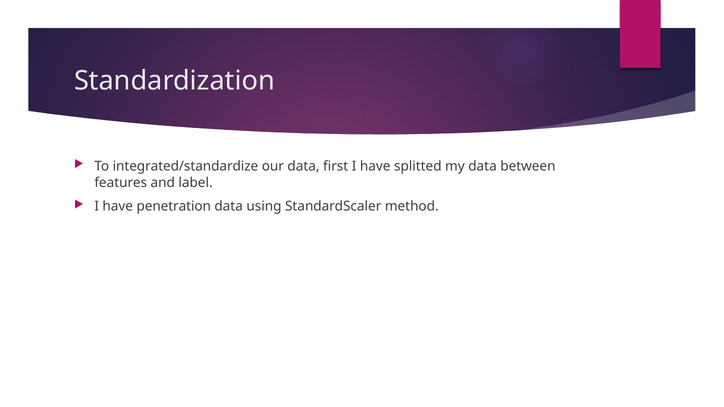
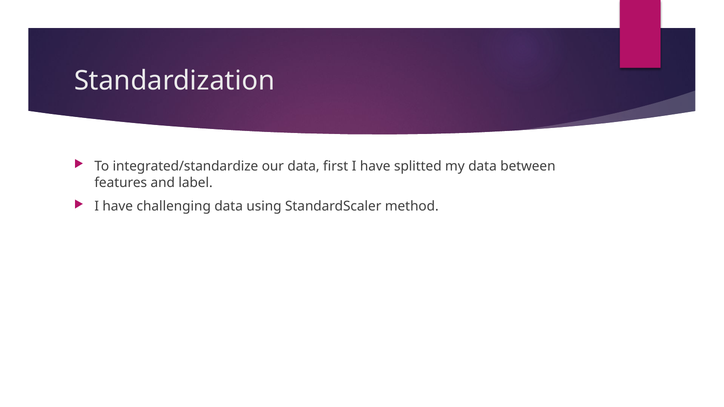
penetration: penetration -> challenging (174, 207)
